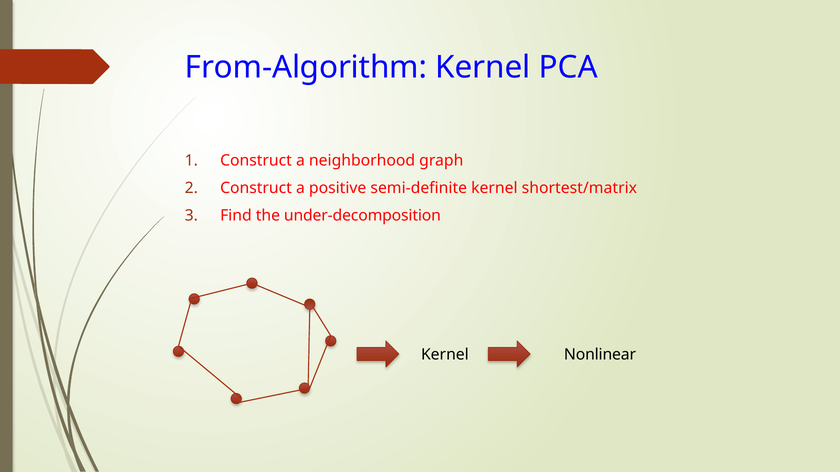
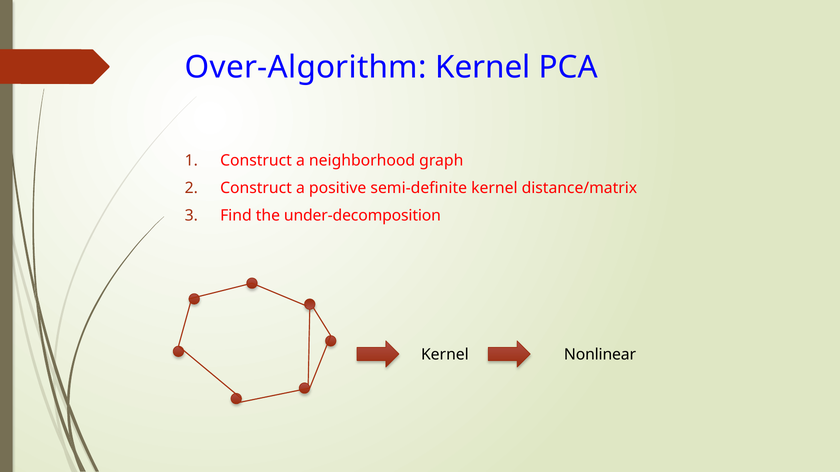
From-Algorithm: From-Algorithm -> Over-Algorithm (306, 67)
shortest/matrix: shortest/matrix -> distance/matrix (579, 188)
